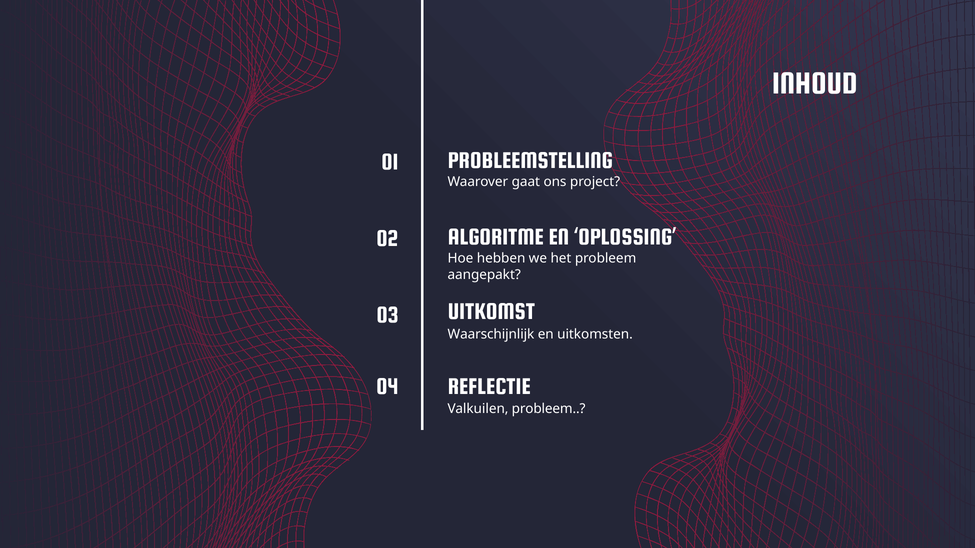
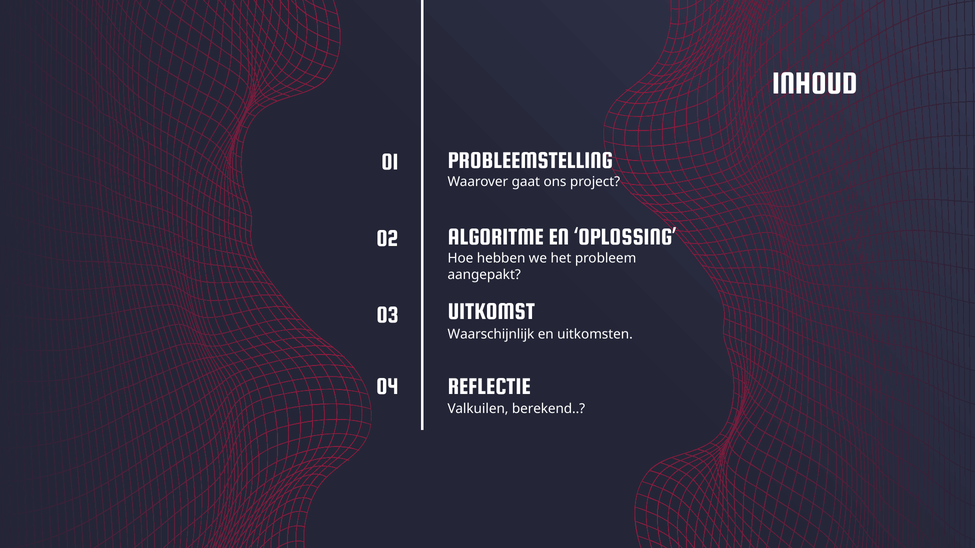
Valkuilen probleem: probleem -> berekend (549, 409)
